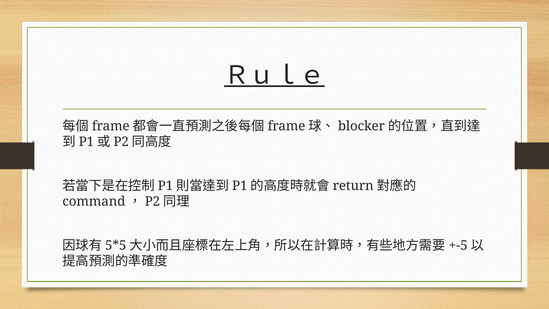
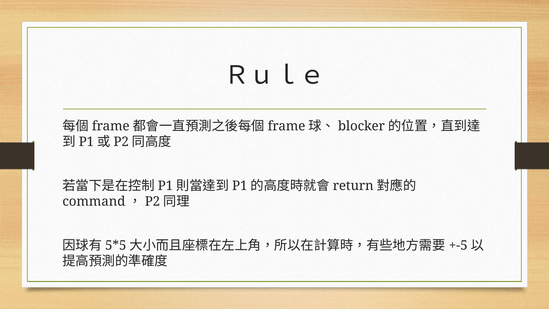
Ｒｕｌｅ underline: present -> none (274, 75)
